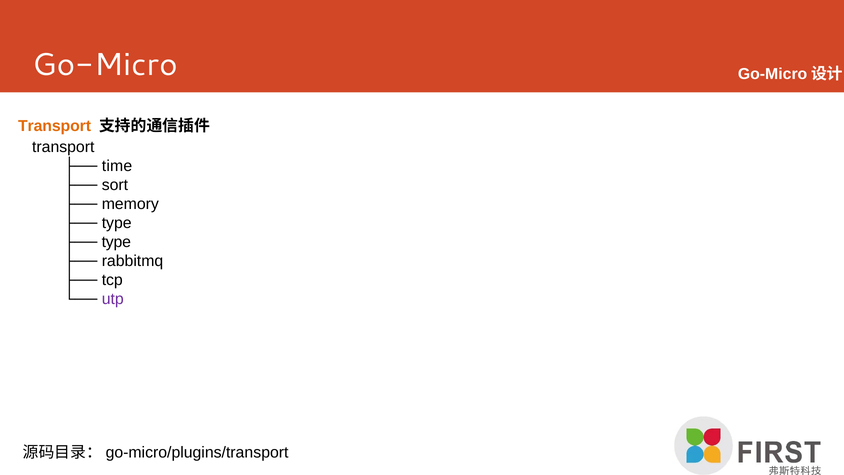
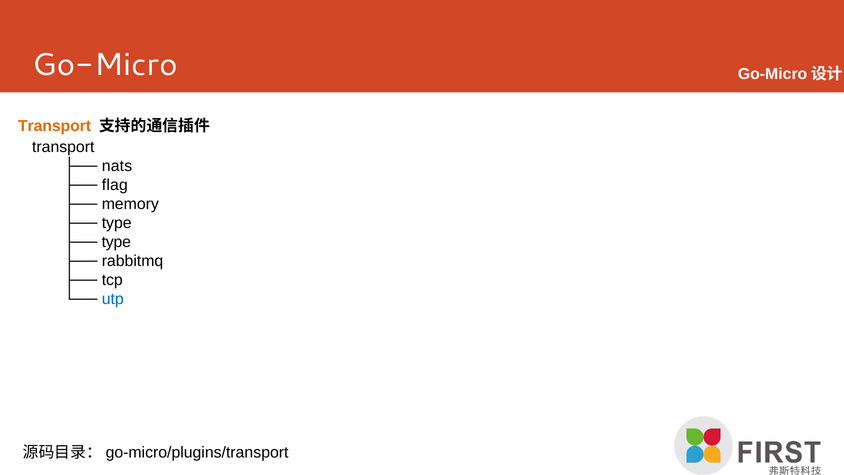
time: time -> nats (117, 166)
sort: sort -> flag (115, 185)
utp colour: purple -> blue (113, 299)
